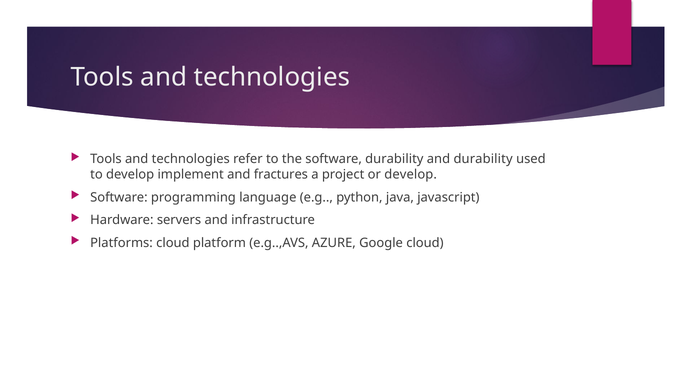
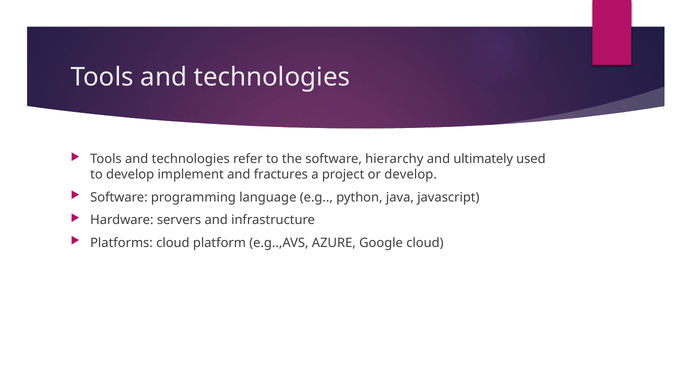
software durability: durability -> hierarchy (394, 159)
and durability: durability -> ultimately (483, 159)
